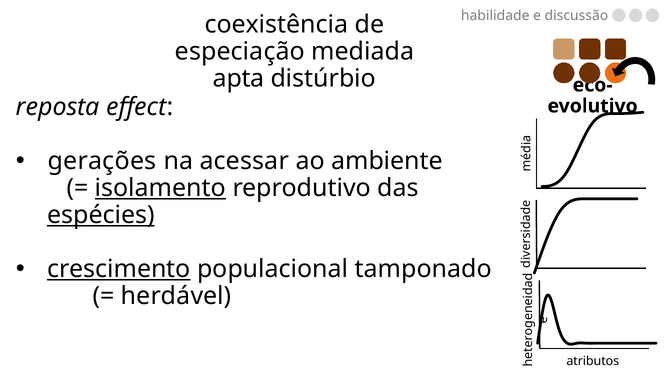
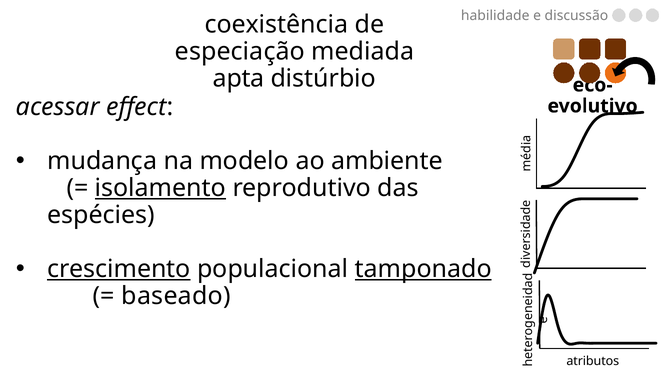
reposta: reposta -> acessar (58, 107)
gerações: gerações -> mudança (102, 161)
acessar: acessar -> modelo (244, 161)
espécies underline: present -> none (101, 215)
tamponado underline: none -> present (423, 269)
herdável: herdável -> baseado (176, 296)
